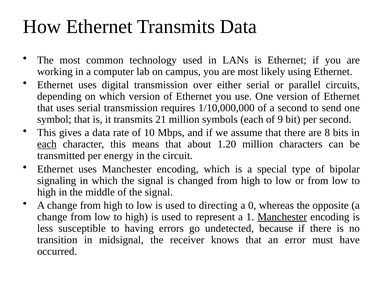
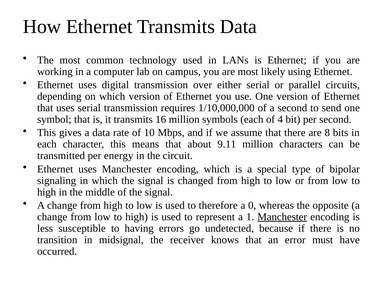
21: 21 -> 16 (161, 119)
9: 9 -> 4 (280, 119)
each underline: present -> none (47, 144)
1.20: 1.20 -> 9.11 (227, 144)
directing: directing -> therefore (218, 206)
